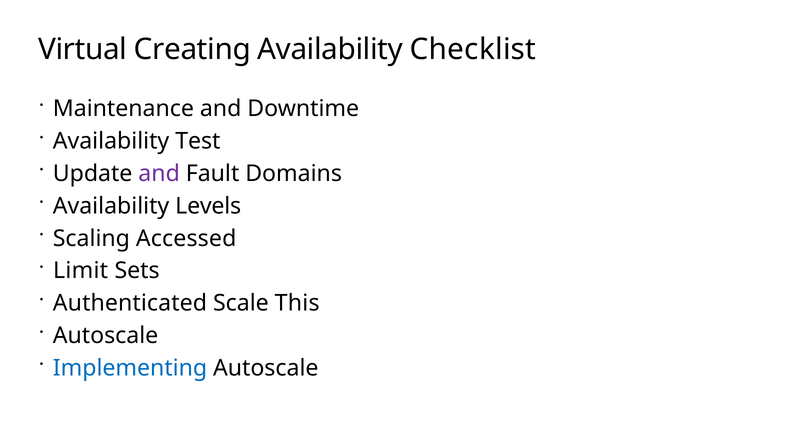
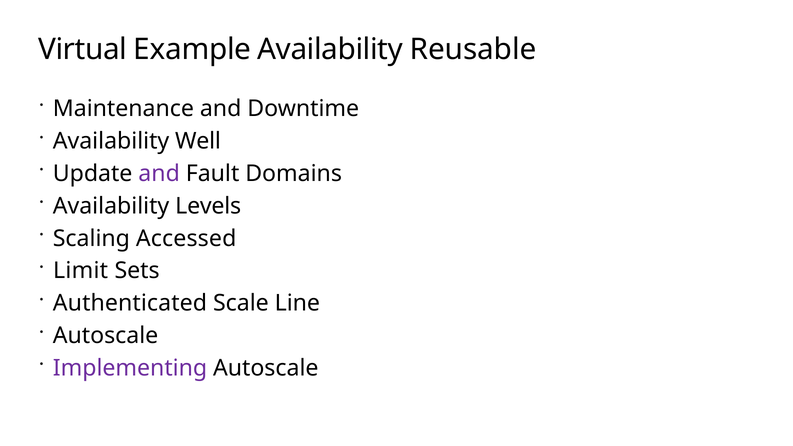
Creating: Creating -> Example (192, 50)
Checklist: Checklist -> Reusable (473, 50)
Test: Test -> Well (198, 141)
This: This -> Line (297, 303)
Implementing colour: blue -> purple (130, 368)
